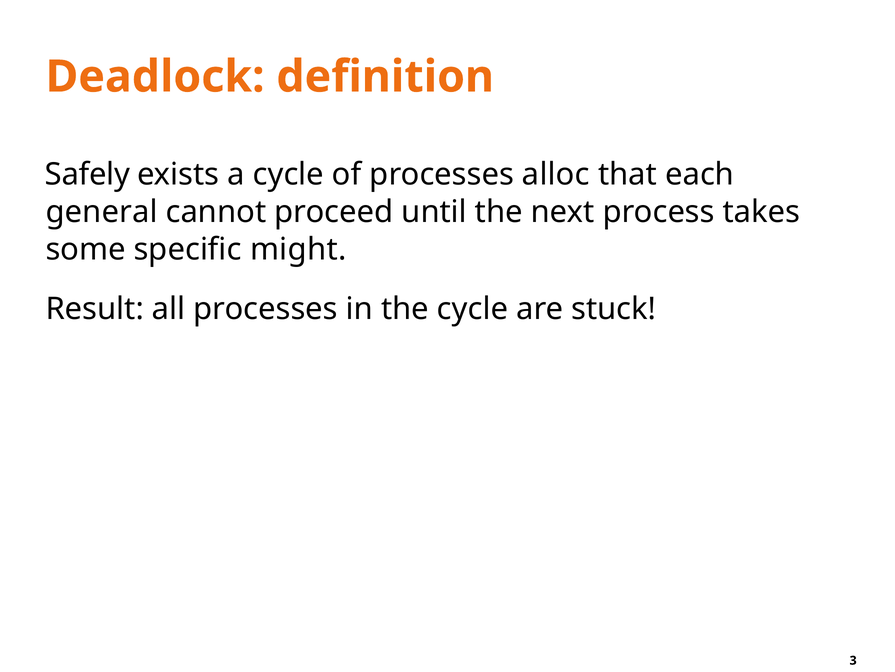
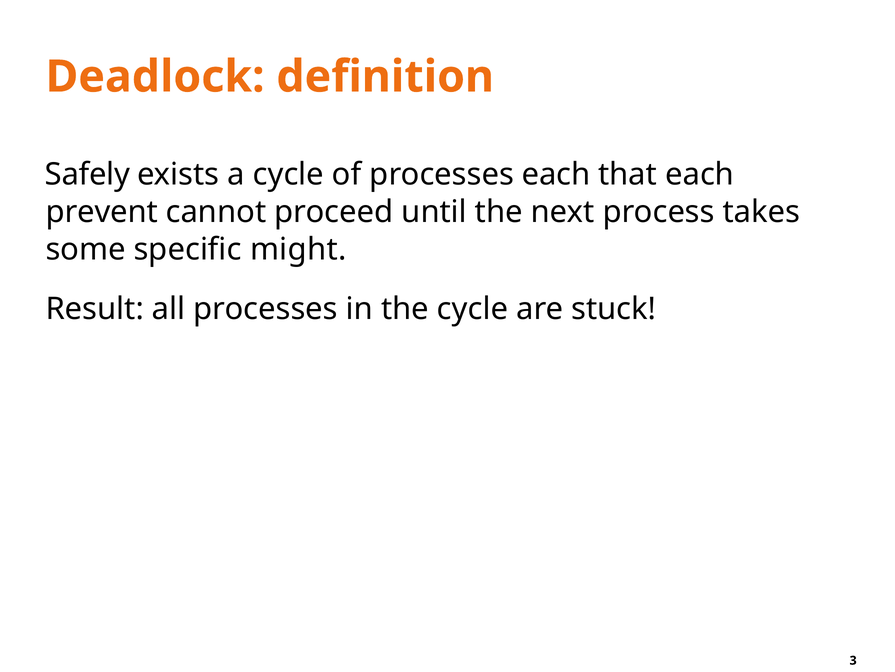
processes alloc: alloc -> each (556, 174)
general: general -> prevent (102, 212)
